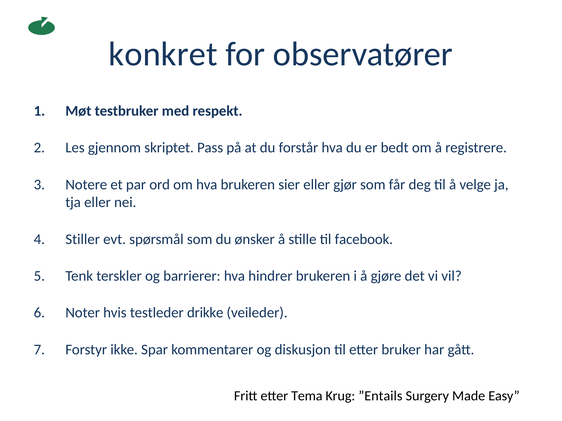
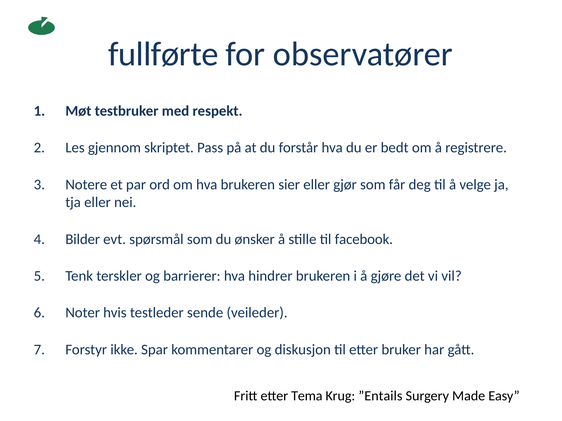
konkret: konkret -> fullførte (163, 54)
Stiller: Stiller -> Bilder (83, 239)
drikke: drikke -> sende (205, 313)
